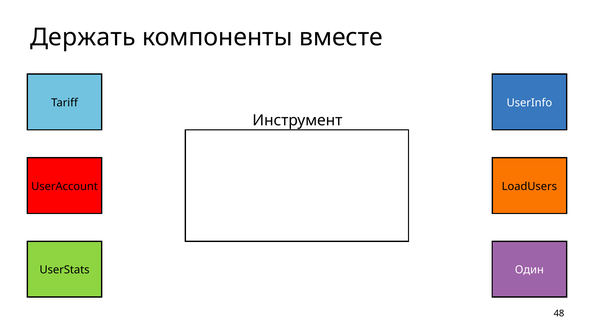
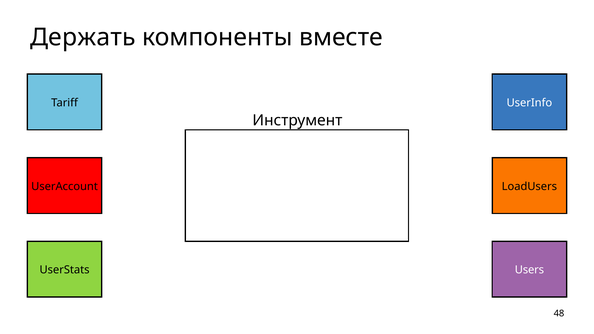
Один: Один -> Users (529, 270)
